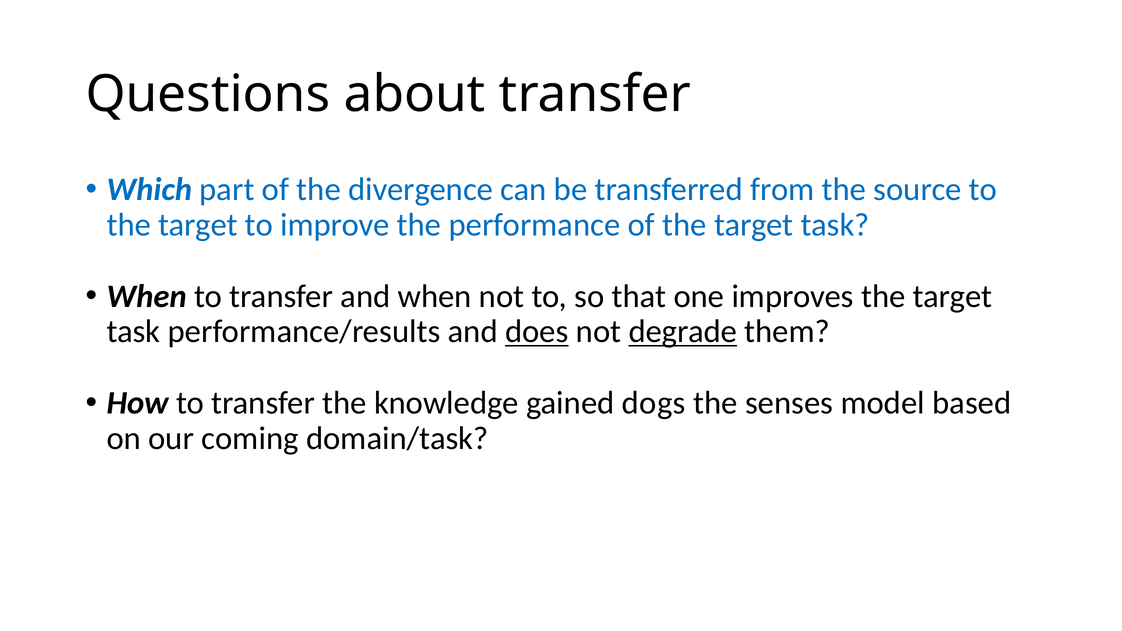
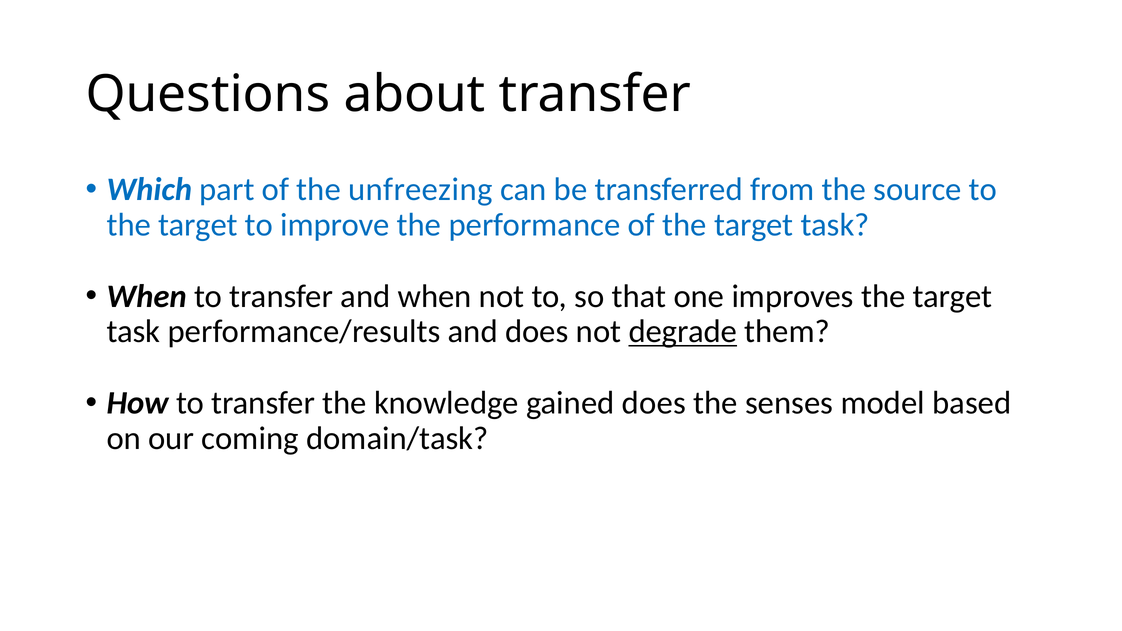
divergence: divergence -> unfreezing (420, 190)
does underline: present -> none (537, 332)
gained dogs: dogs -> does (654, 403)
